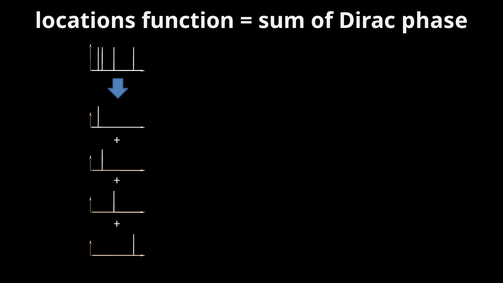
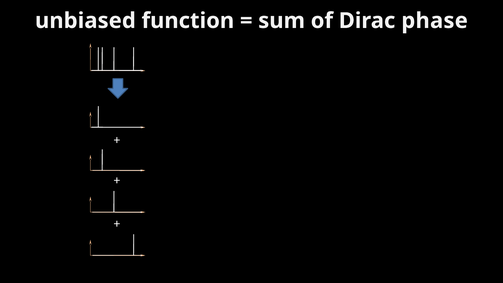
locations: locations -> unbiased (85, 21)
